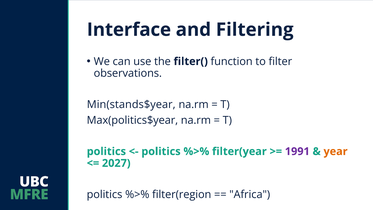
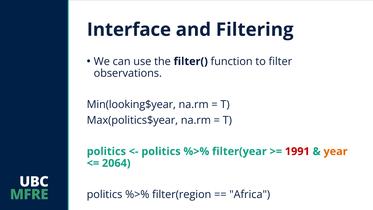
Min(stands$year: Min(stands$year -> Min(looking$year (131, 104)
1991 colour: purple -> red (297, 151)
2027: 2027 -> 2064 (116, 163)
